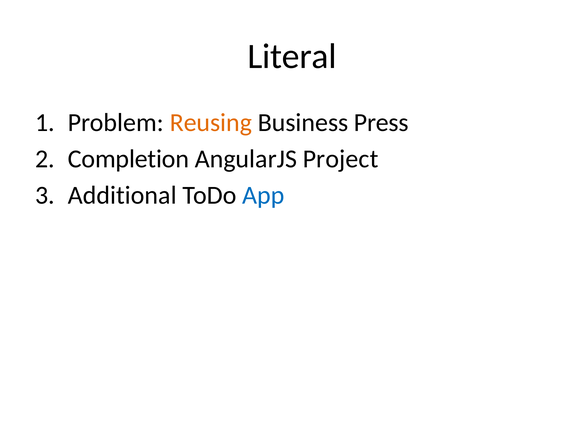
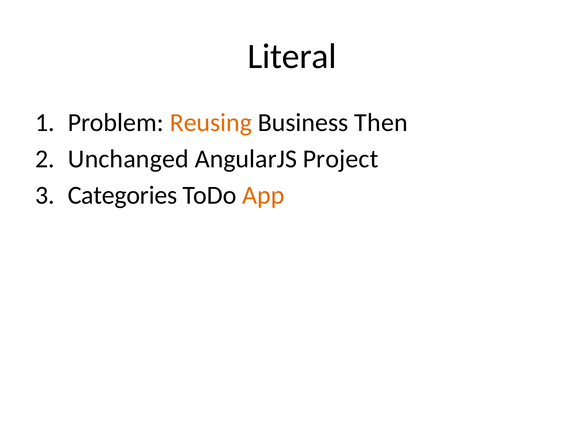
Press: Press -> Then (381, 123)
Completion: Completion -> Unchanged (128, 159)
Additional: Additional -> Categories (122, 195)
App colour: blue -> orange (263, 195)
